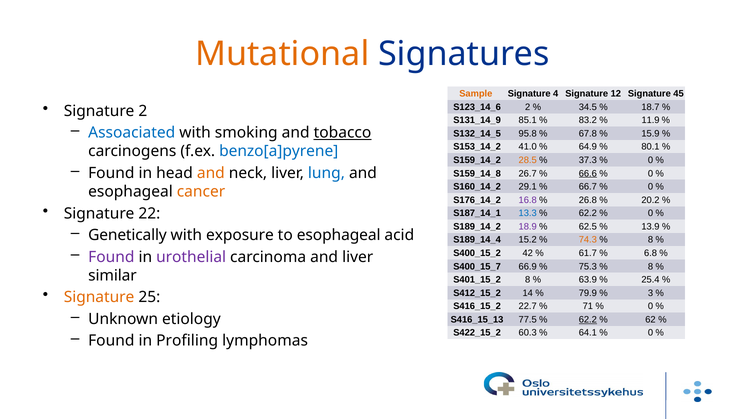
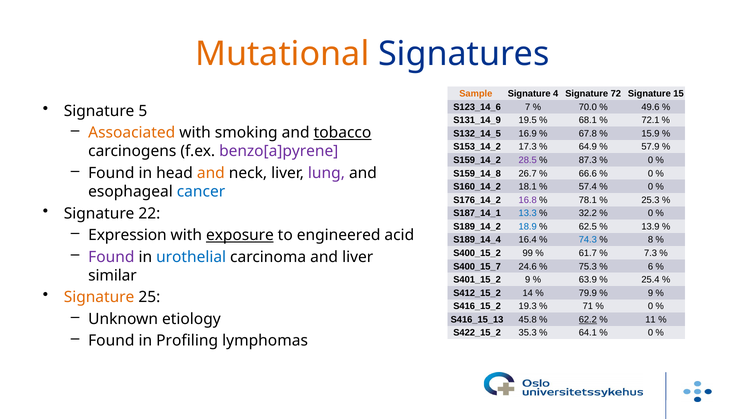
12: 12 -> 72 (616, 94)
45: 45 -> 15 (679, 94)
2: 2 -> 7 (528, 107)
34.5: 34.5 -> 70.0 (588, 107)
18.7: 18.7 -> 49.6 (650, 107)
Signature 2: 2 -> 5 (143, 111)
85.1: 85.1 -> 19.5 (528, 120)
83.2: 83.2 -> 68.1 (588, 120)
11.9: 11.9 -> 72.1 (651, 120)
Assoaciated colour: blue -> orange (132, 133)
95.8: 95.8 -> 16.9 (528, 134)
41.0: 41.0 -> 17.3 (528, 147)
80.1: 80.1 -> 57.9 (650, 147)
benzo[a]pyrene colour: blue -> purple (279, 151)
28.5 colour: orange -> purple (528, 160)
37.3: 37.3 -> 87.3 (588, 160)
lung colour: blue -> purple (326, 173)
66.6 underline: present -> none (588, 173)
29.1: 29.1 -> 18.1 (528, 187)
66.7: 66.7 -> 57.4 (588, 187)
cancer colour: orange -> blue (201, 192)
26.8: 26.8 -> 78.1 (588, 200)
20.2: 20.2 -> 25.3 (650, 200)
62.2: 62.2 -> 32.2 (588, 213)
18.9 colour: purple -> blue (528, 227)
Genetically: Genetically -> Expression (127, 235)
exposure underline: none -> present (240, 235)
to esophageal: esophageal -> engineered (339, 235)
15.2: 15.2 -> 16.4 (528, 240)
74.3 colour: orange -> blue (588, 240)
urothelial colour: purple -> blue (191, 257)
42: 42 -> 99 (528, 253)
6.8: 6.8 -> 7.3 (650, 253)
66.9: 66.9 -> 24.6 (528, 266)
8: 8 -> 6 (650, 266)
8: 8 -> 9 (528, 280)
3: 3 -> 9 (650, 293)
22.7: 22.7 -> 19.3 (528, 306)
77.5: 77.5 -> 45.8 (528, 320)
62: 62 -> 11 (651, 320)
60.3: 60.3 -> 35.3 (528, 333)
